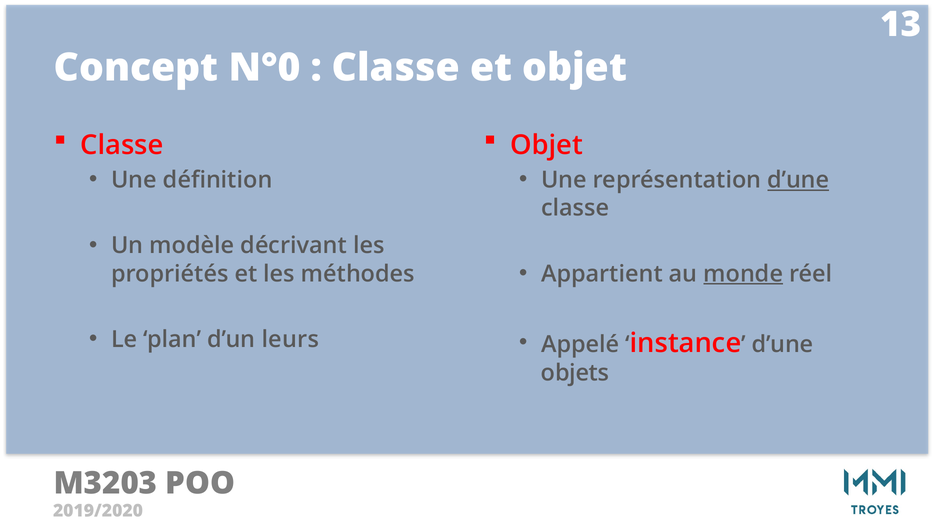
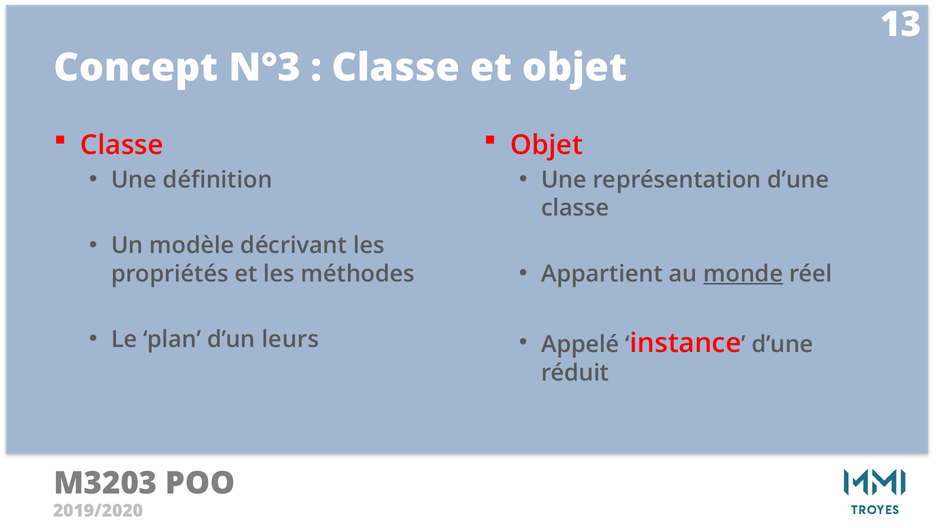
N°0: N°0 -> N°3 (264, 68)
d’une underline: present -> none (798, 180)
objets: objets -> réduit (575, 373)
